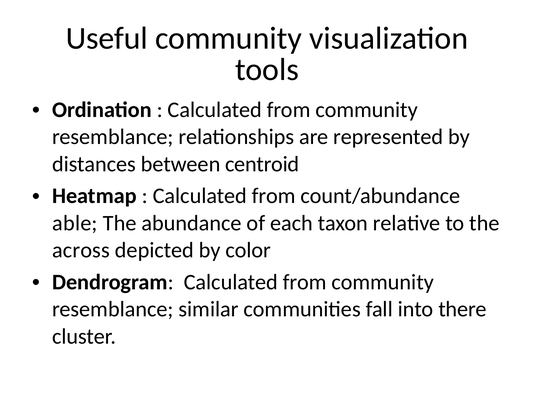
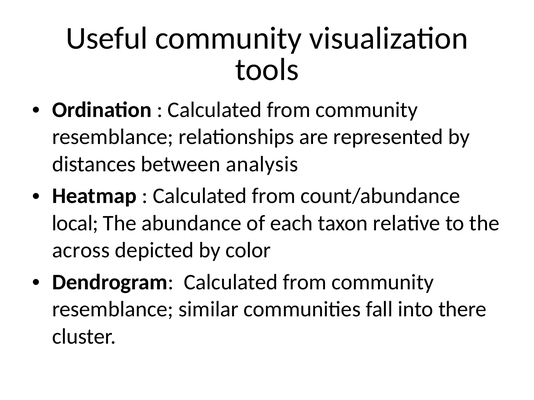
centroid: centroid -> analysis (262, 164)
able: able -> local (75, 223)
